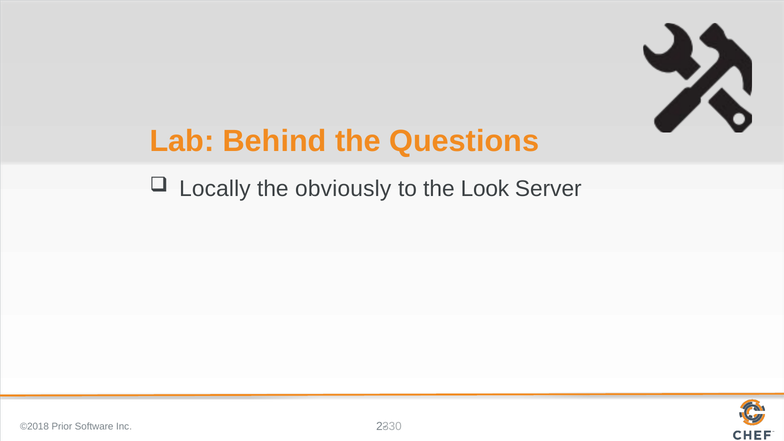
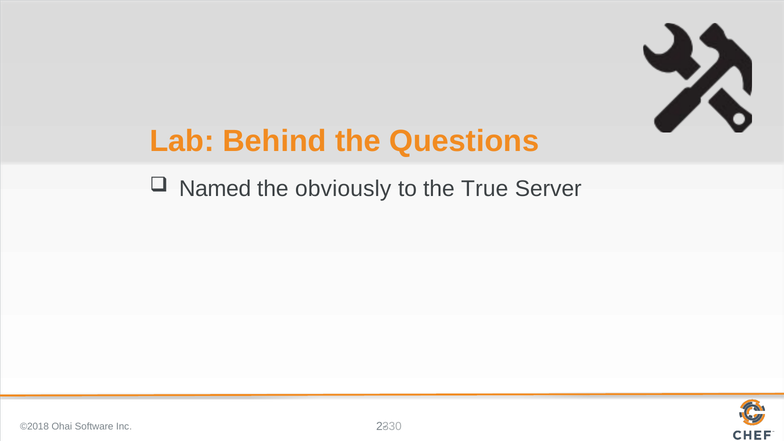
Locally: Locally -> Named (215, 189)
Look: Look -> True (485, 189)
Prior: Prior -> Ohai (62, 427)
